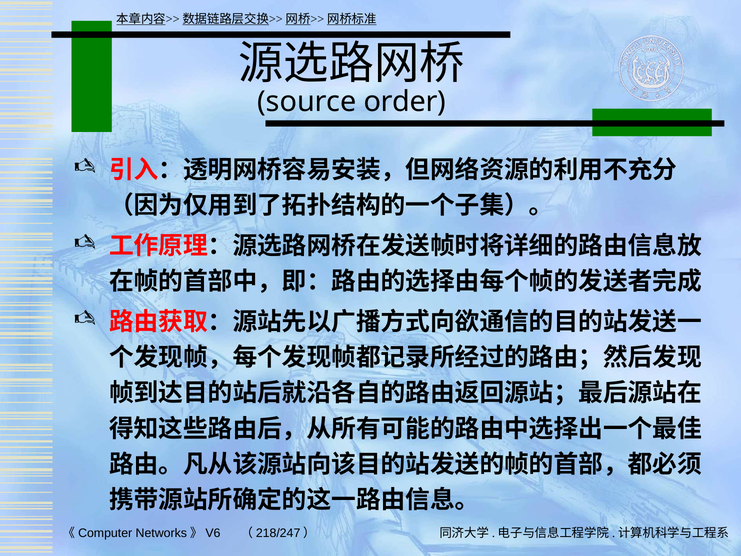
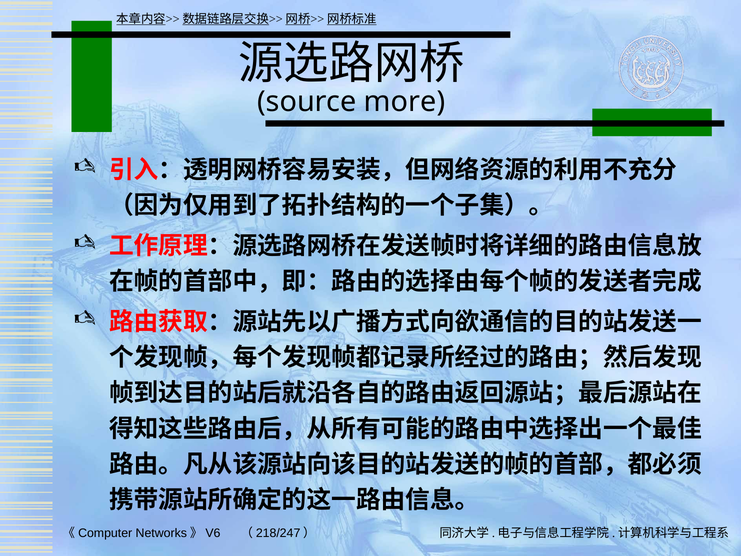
order: order -> more (405, 102)
